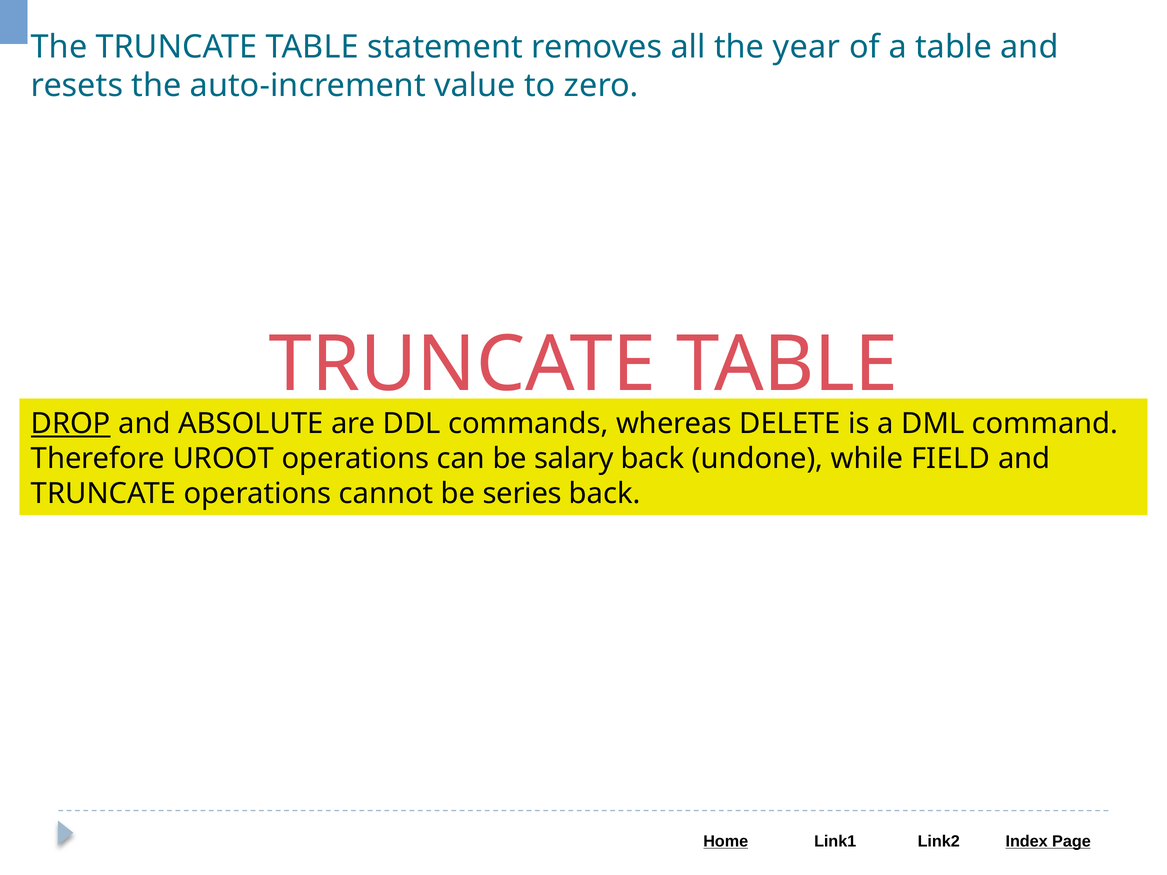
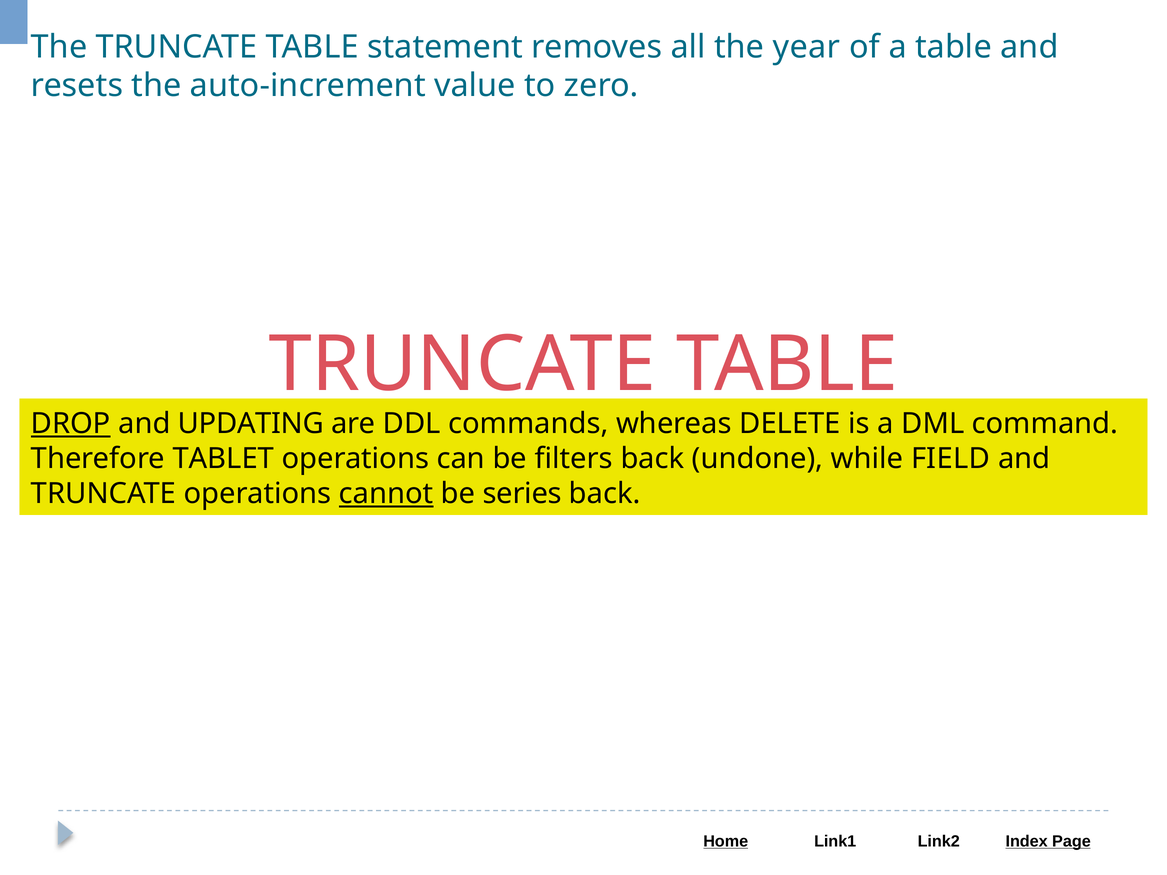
ABSOLUTE: ABSOLUTE -> UPDATING (251, 424)
UROOT: UROOT -> TABLET (223, 459)
salary: salary -> filters (574, 459)
cannot underline: none -> present (386, 494)
